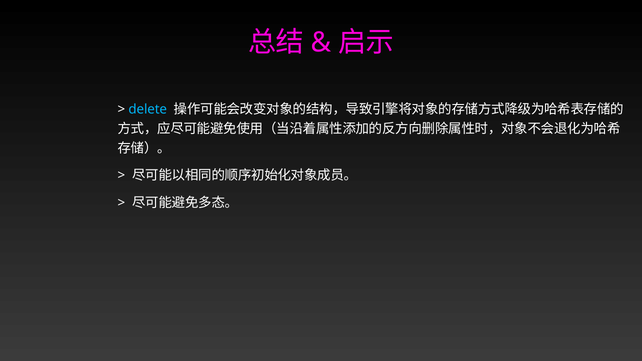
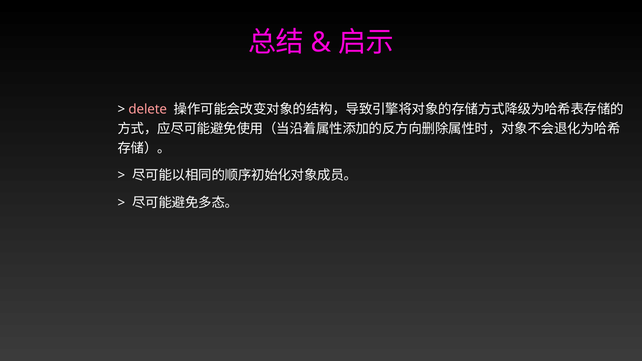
delete colour: light blue -> pink (148, 109)
